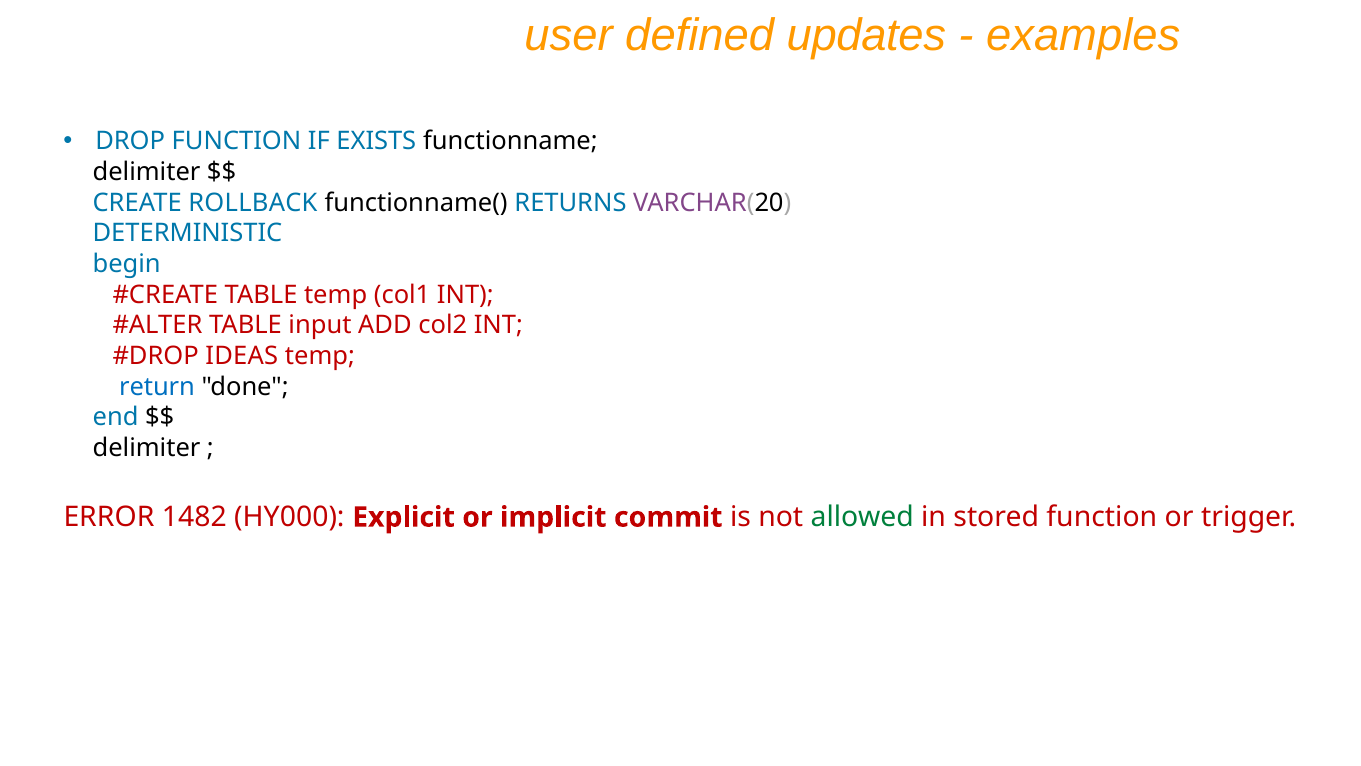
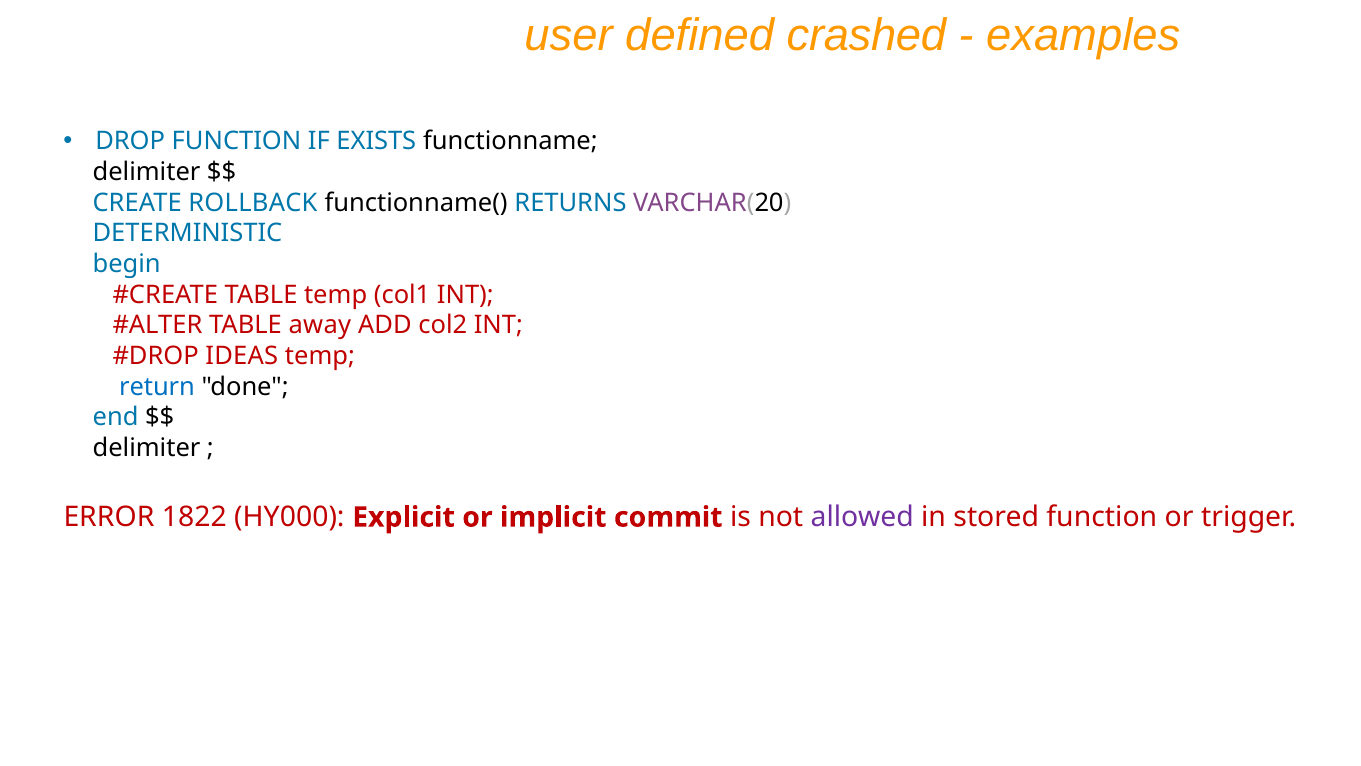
updates: updates -> crashed (866, 35)
input: input -> away (320, 325)
1482: 1482 -> 1822 (194, 517)
allowed colour: green -> purple (862, 517)
